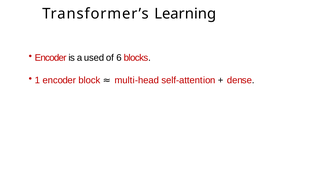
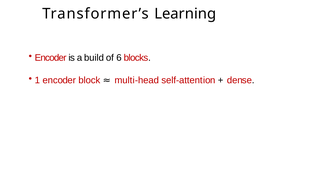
used: used -> build (94, 58)
